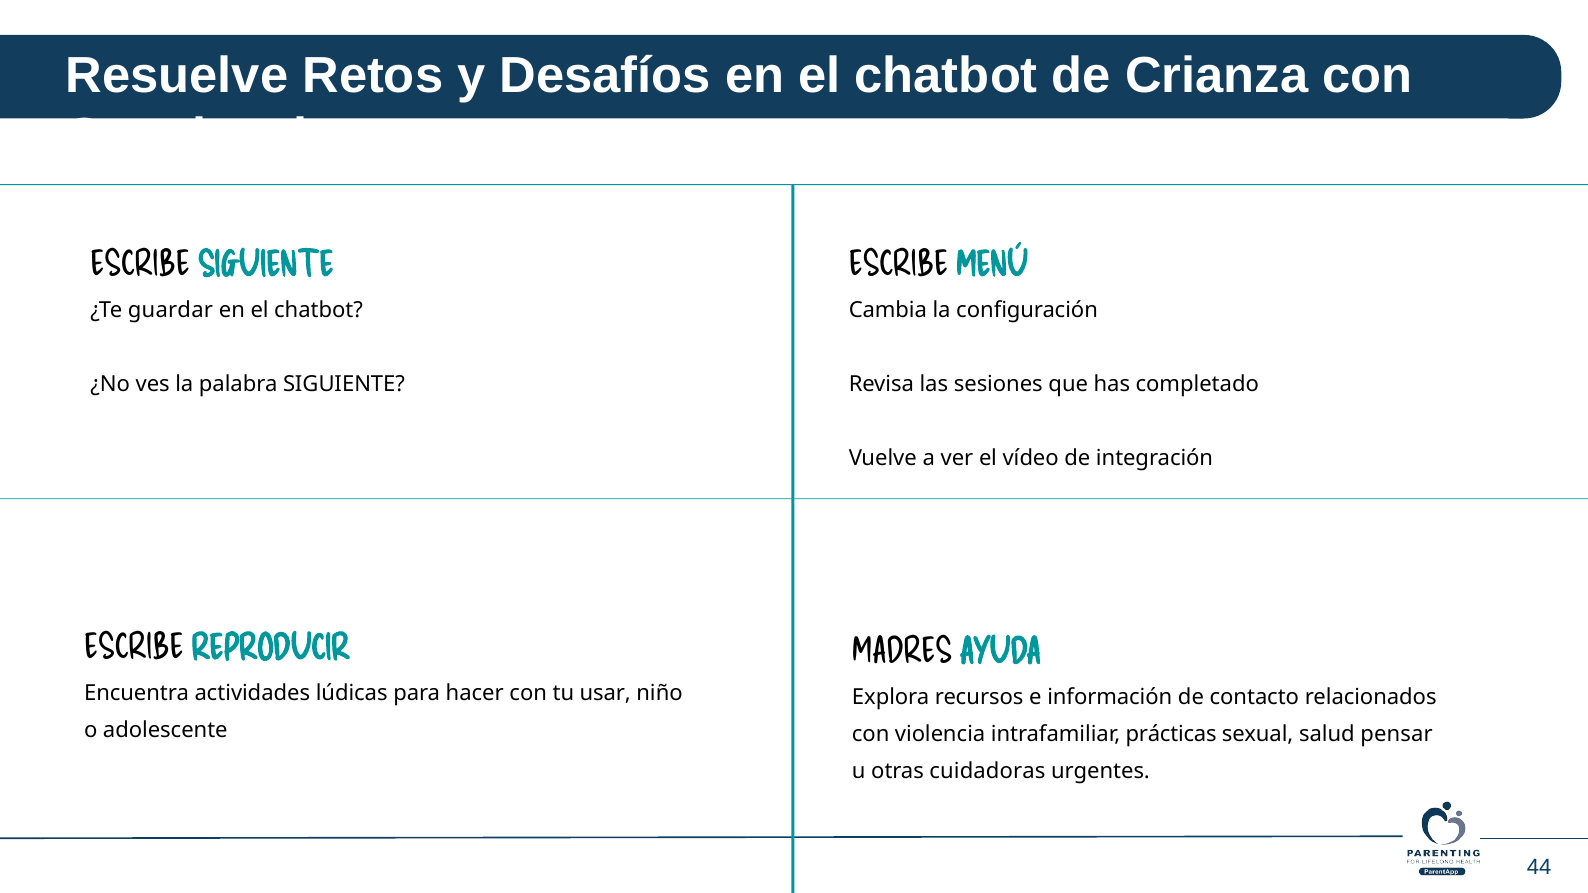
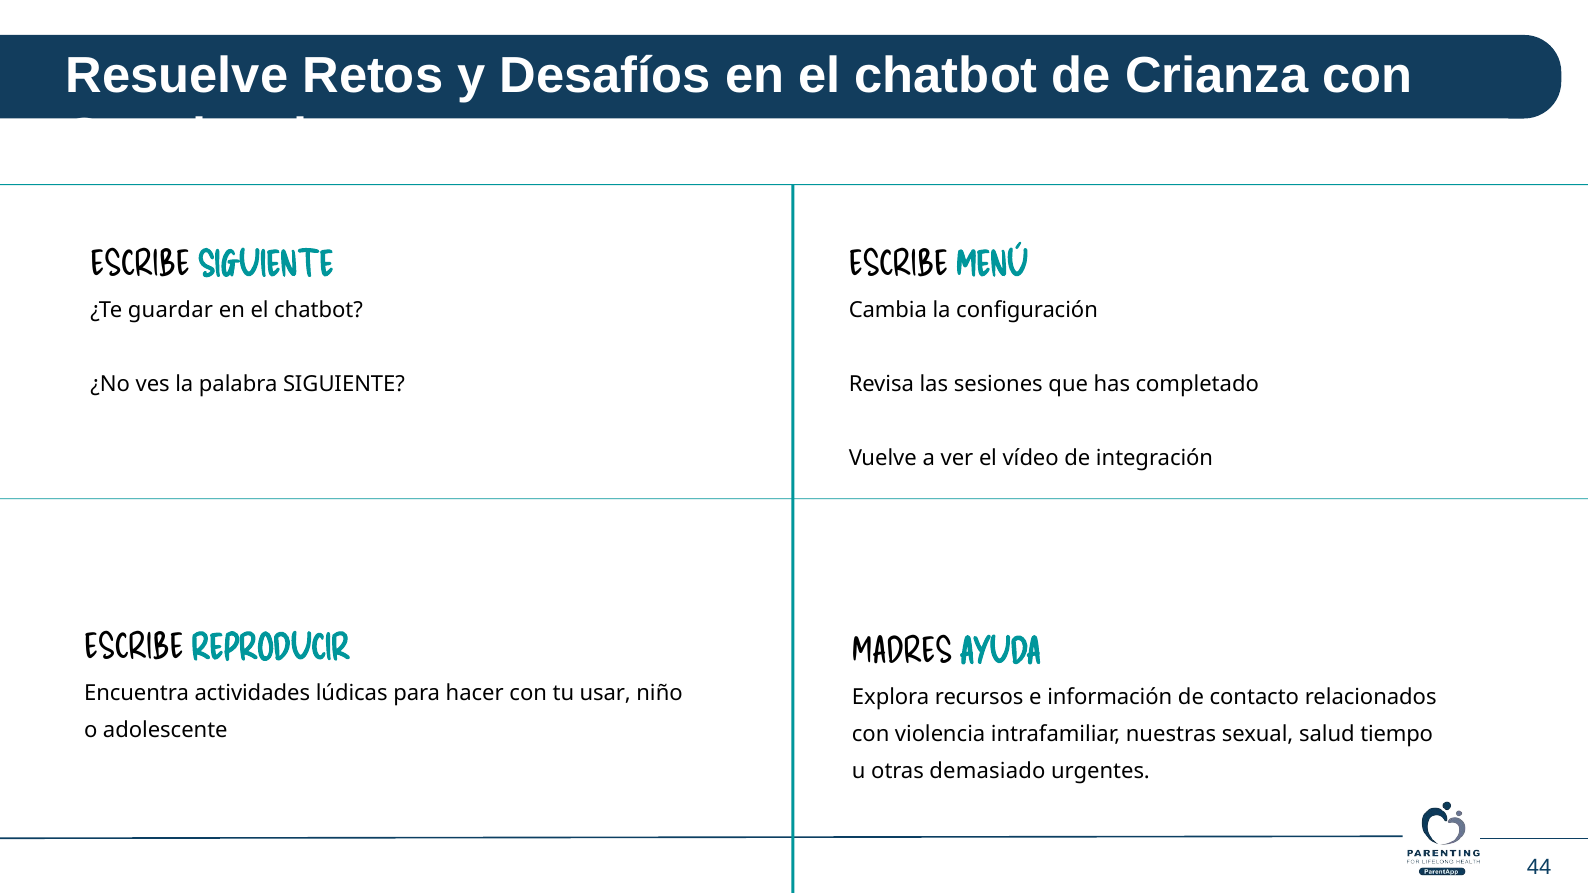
prácticas: prácticas -> nuestras (1171, 734)
pensar: pensar -> tiempo (1397, 734)
cuidadoras: cuidadoras -> demasiado (987, 771)
